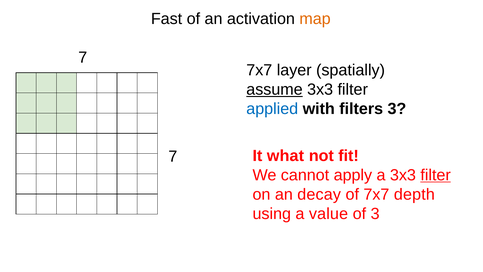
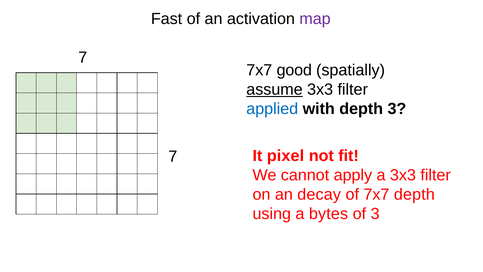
map colour: orange -> purple (315, 19)
layer: layer -> good (294, 70)
with filters: filters -> depth (361, 109)
what: what -> pixel (285, 156)
filter underline: present -> none (436, 175)
value: value -> bytes (328, 213)
